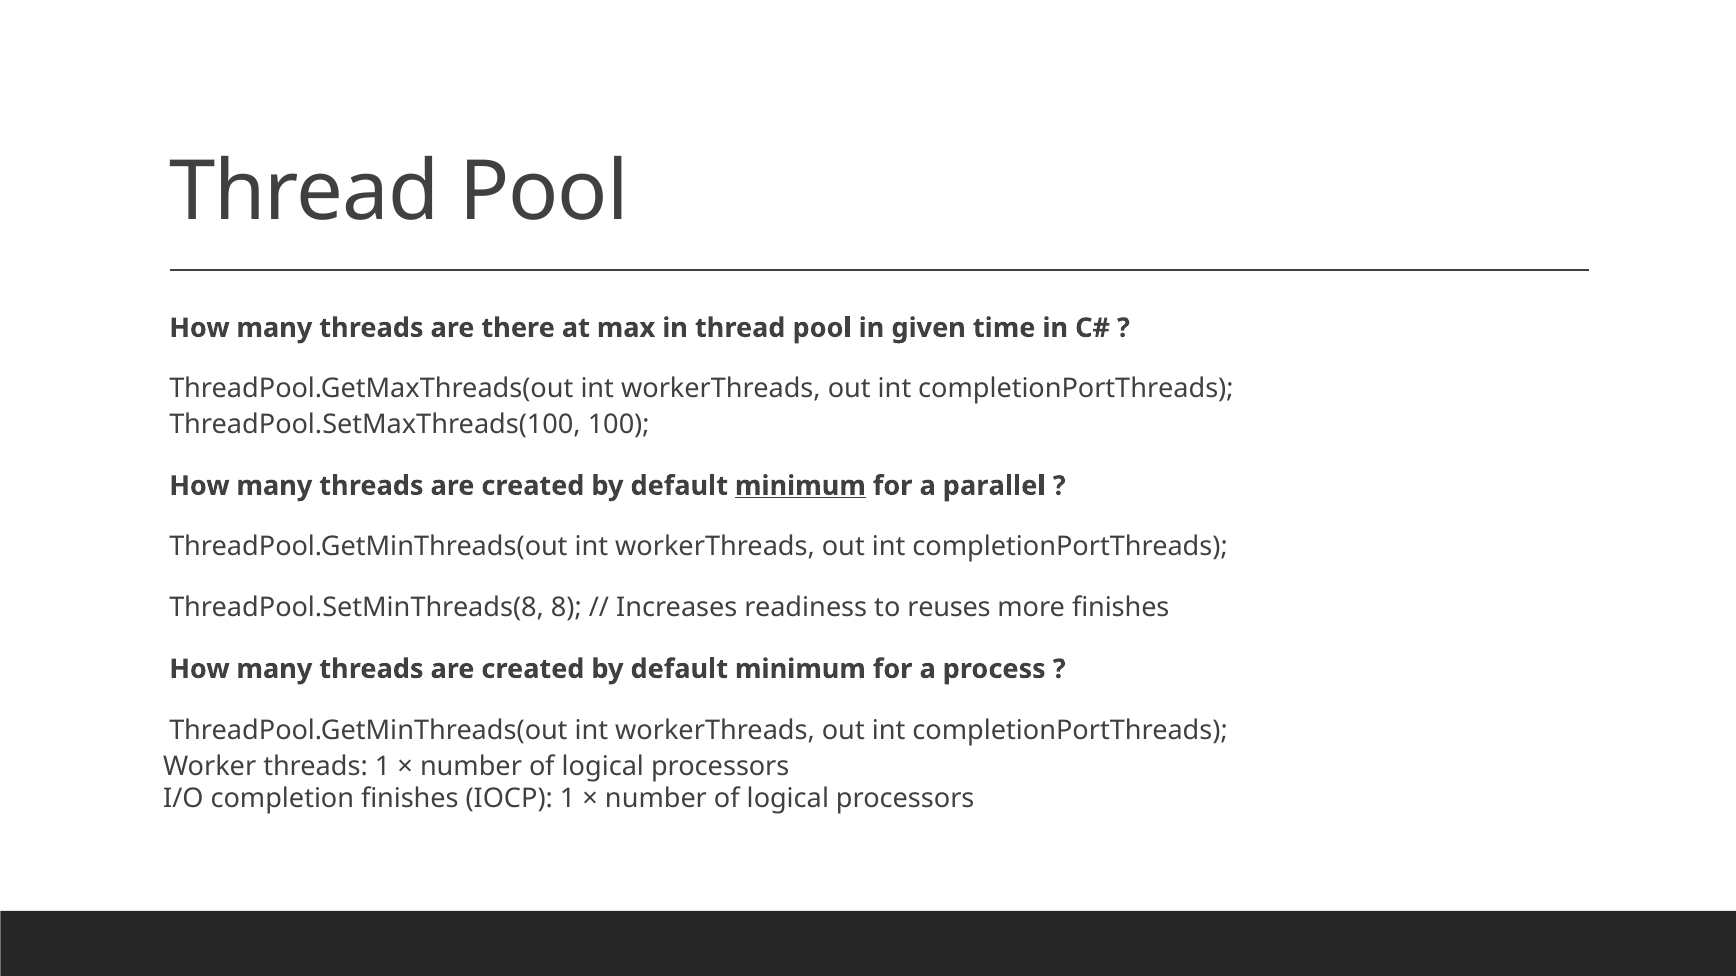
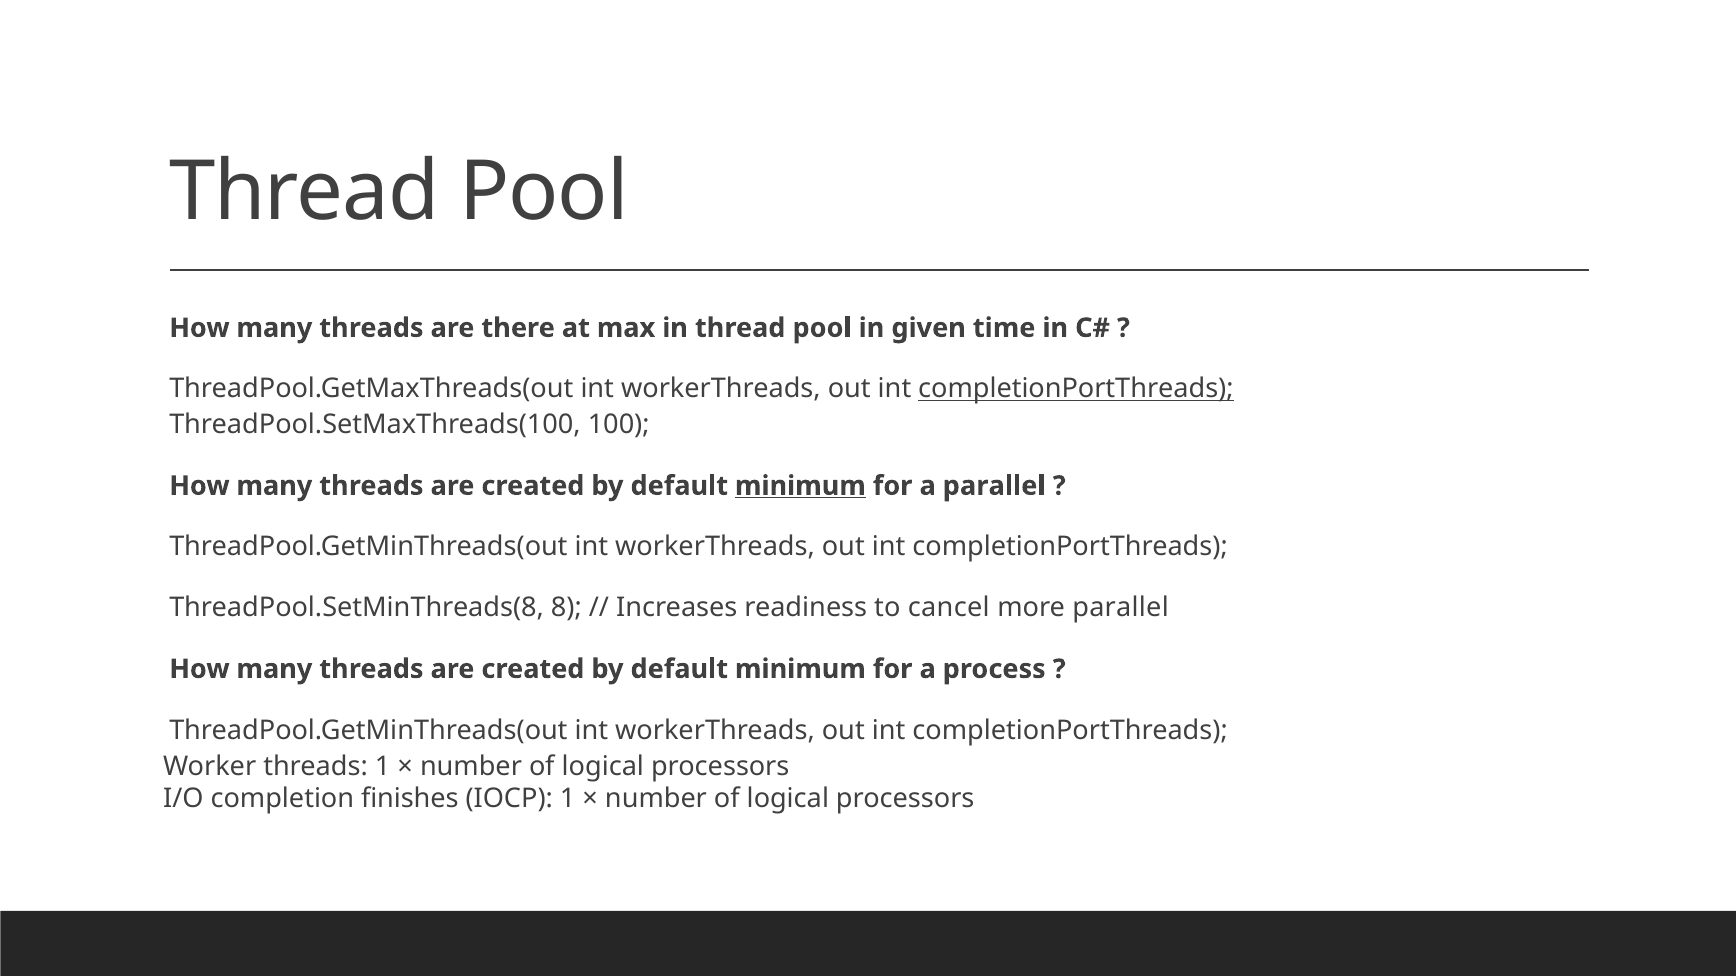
completionPortThreads underline: none -> present (1076, 389)
reuses: reuses -> cancel (949, 608)
more finishes: finishes -> parallel (1121, 608)
